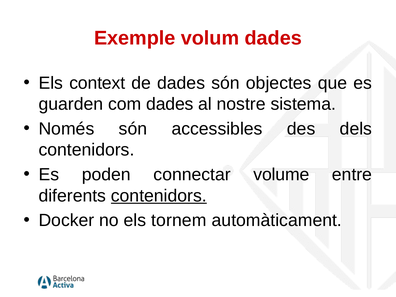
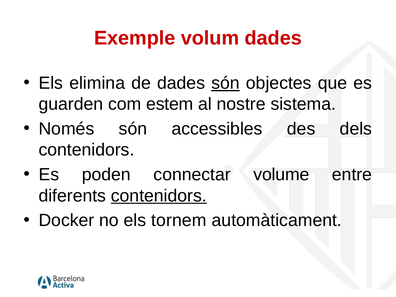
context: context -> elimina (97, 83)
són underline: none -> present (226, 83)
com dades: dades -> estem (170, 104)
